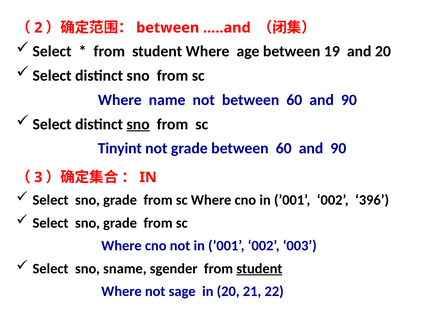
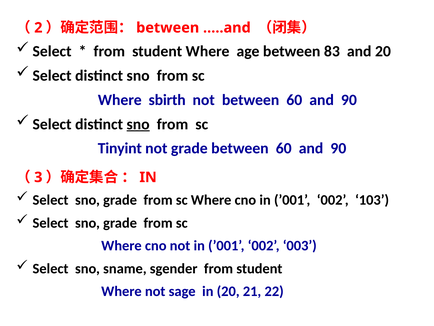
19: 19 -> 83 (332, 51)
name: name -> sbirth (167, 100)
396: 396 -> 103 (372, 200)
student underline: present -> none (259, 268)
